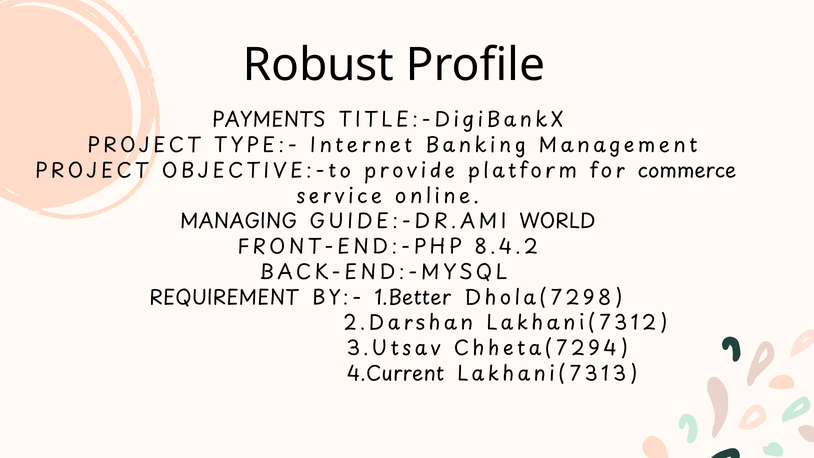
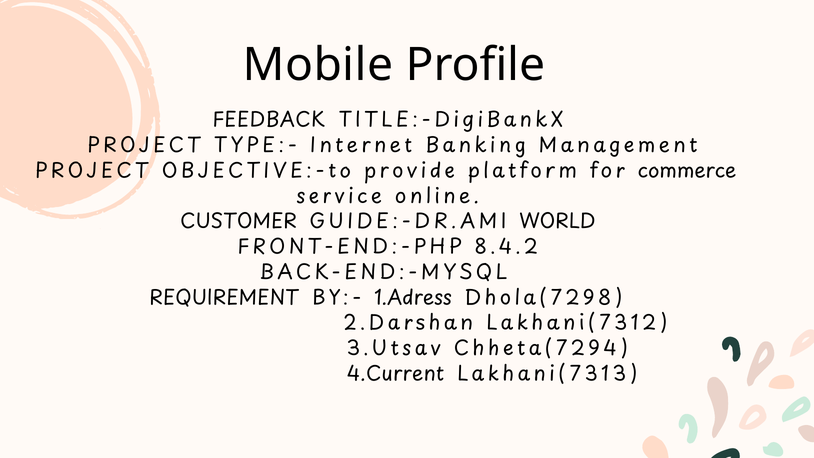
Robust: Robust -> Mobile (318, 65)
PAYMENTS: PAYMENTS -> FEEDBACK (269, 120)
MANAGING: MANAGING -> CUSTOMER (239, 222)
1.Better: 1.Better -> 1.Adress (413, 298)
